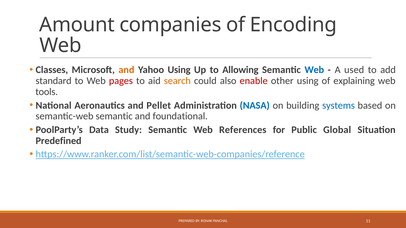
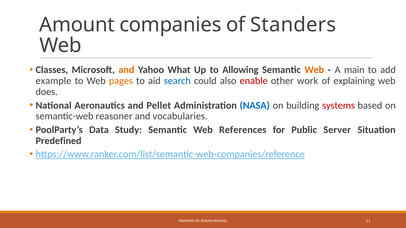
Encoding: Encoding -> Standers (293, 25)
Yahoo Using: Using -> What (179, 70)
Web colour: blue -> orange (314, 70)
used: used -> main (354, 70)
standard: standard -> example (53, 81)
pages colour: red -> orange (121, 81)
search colour: orange -> blue (177, 81)
other using: using -> work (308, 81)
tools: tools -> does (47, 92)
systems colour: blue -> red (339, 106)
semantic-web semantic: semantic -> reasoner (114, 116)
foundational: foundational -> vocabularies (180, 116)
Global: Global -> Server (337, 130)
